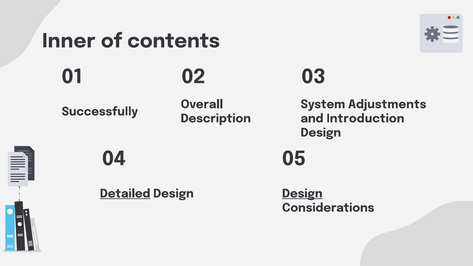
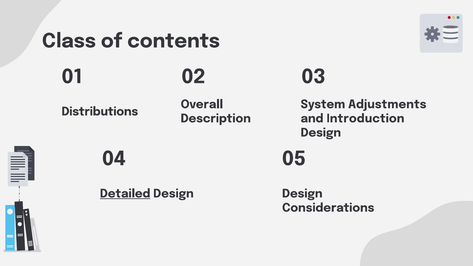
Inner: Inner -> Class (69, 41)
Successfully: Successfully -> Distributions (100, 112)
Design underline: present -> none (302, 194)
